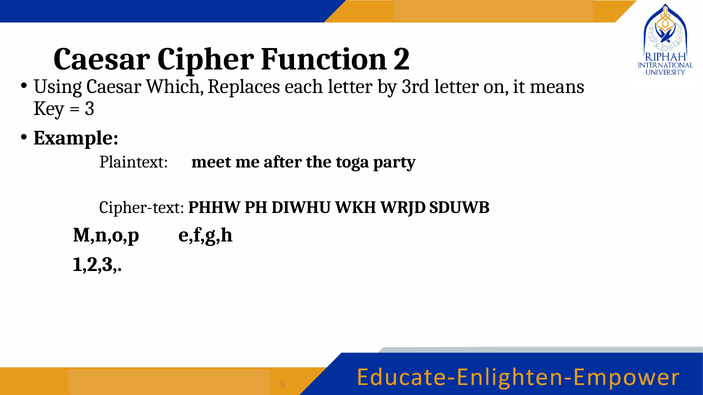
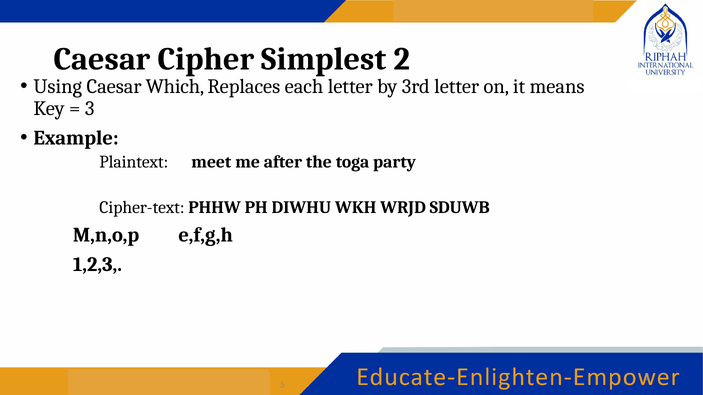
Function: Function -> Simplest (324, 59)
